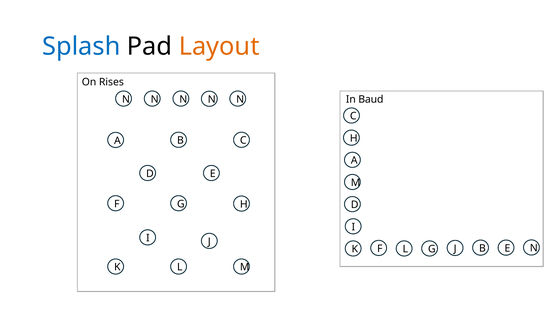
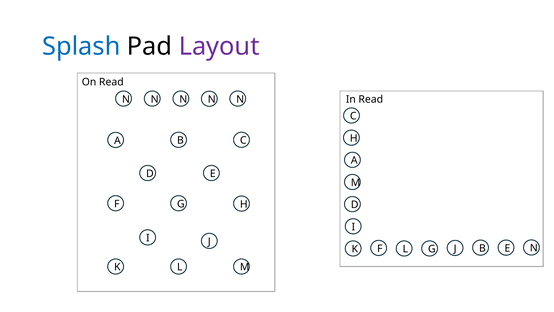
Layout colour: orange -> purple (219, 47)
On Rises: Rises -> Read (111, 82)
In Baud: Baud -> Read (371, 99)
